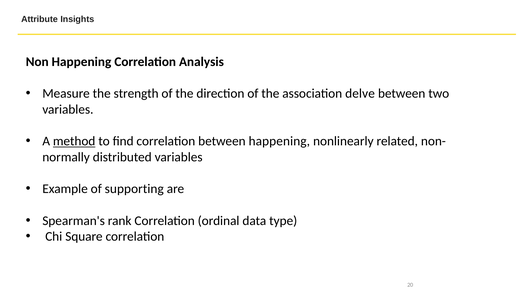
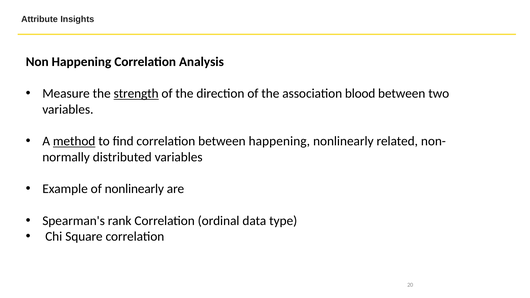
strength underline: none -> present (136, 94)
delve: delve -> blood (360, 94)
of supporting: supporting -> nonlinearly (134, 189)
